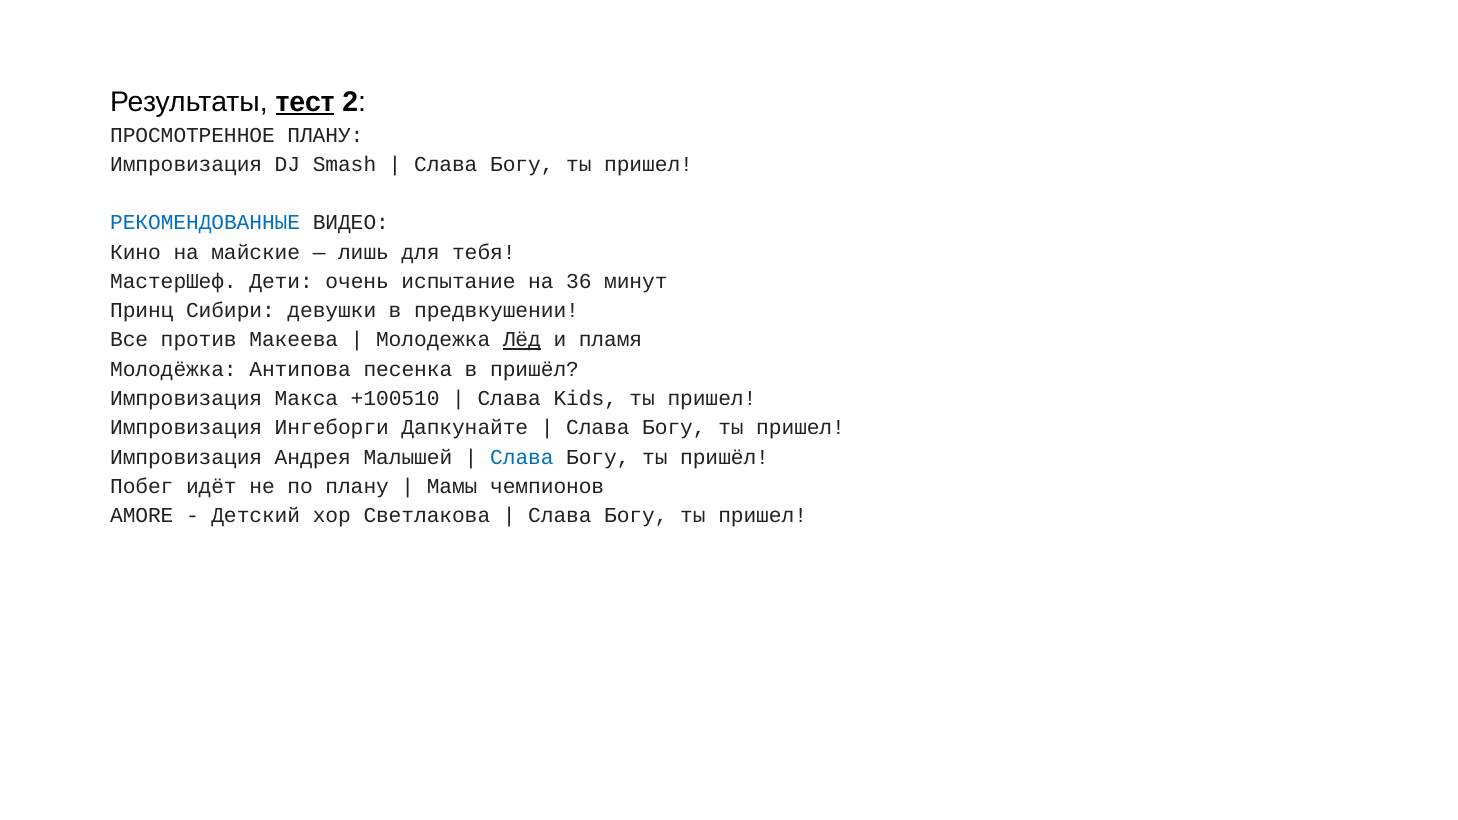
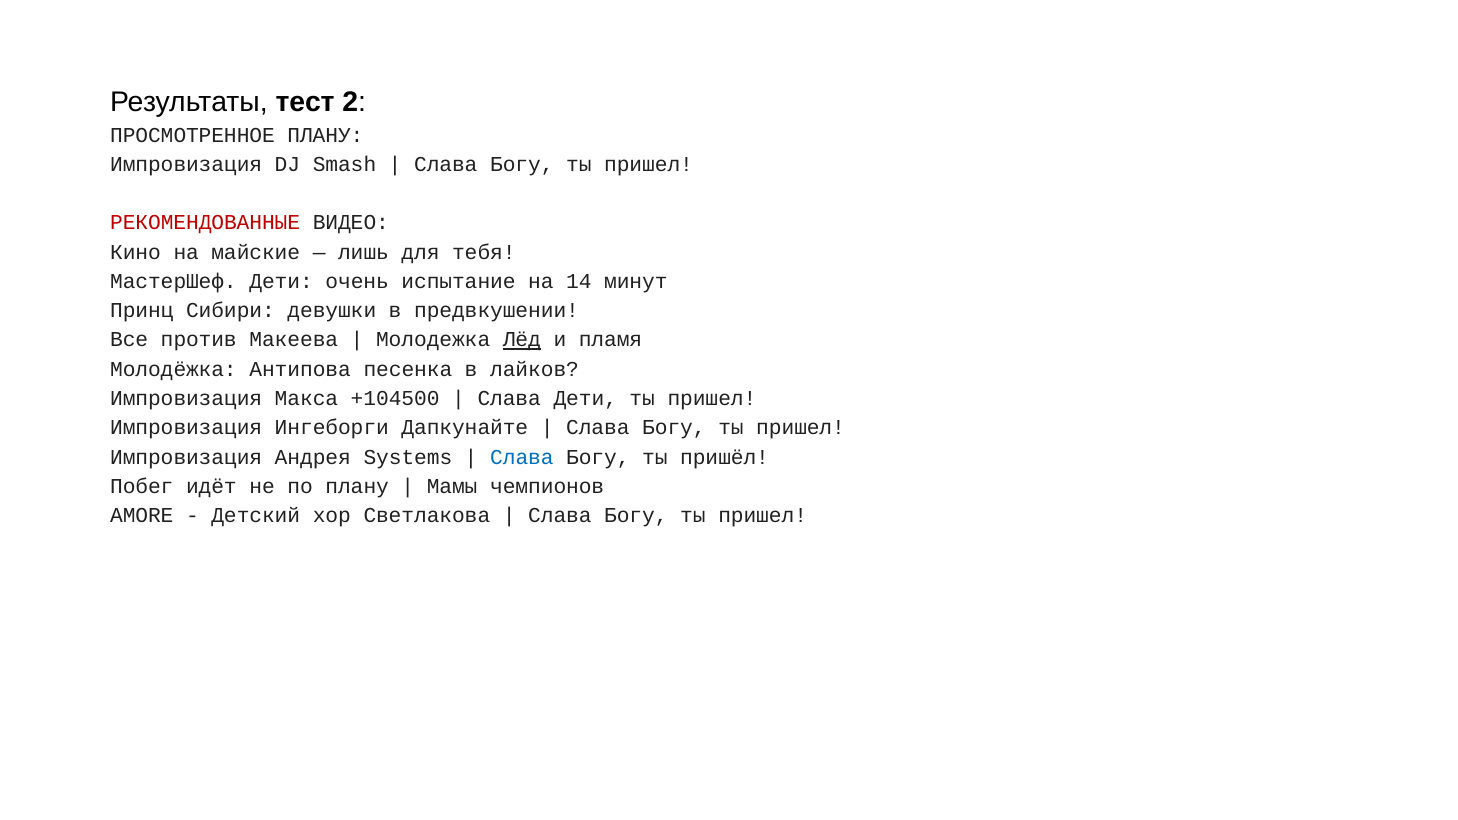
тест underline: present -> none (305, 102)
РЕКОМЕНДОВАННЫЕ colour: blue -> red (205, 223)
36: 36 -> 14 (579, 281)
в пришёл: пришёл -> лайков (535, 369)
+100510: +100510 -> +104500 (395, 399)
Слава Kids: Kids -> Дети (585, 399)
Малышей: Малышей -> Systems (408, 457)
